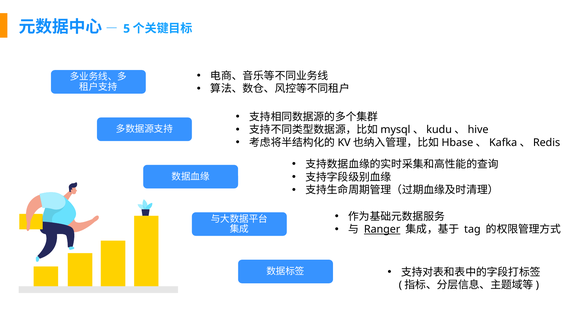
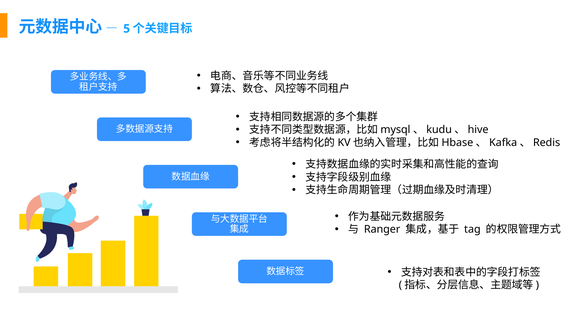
Ranger underline: present -> none (382, 229)
